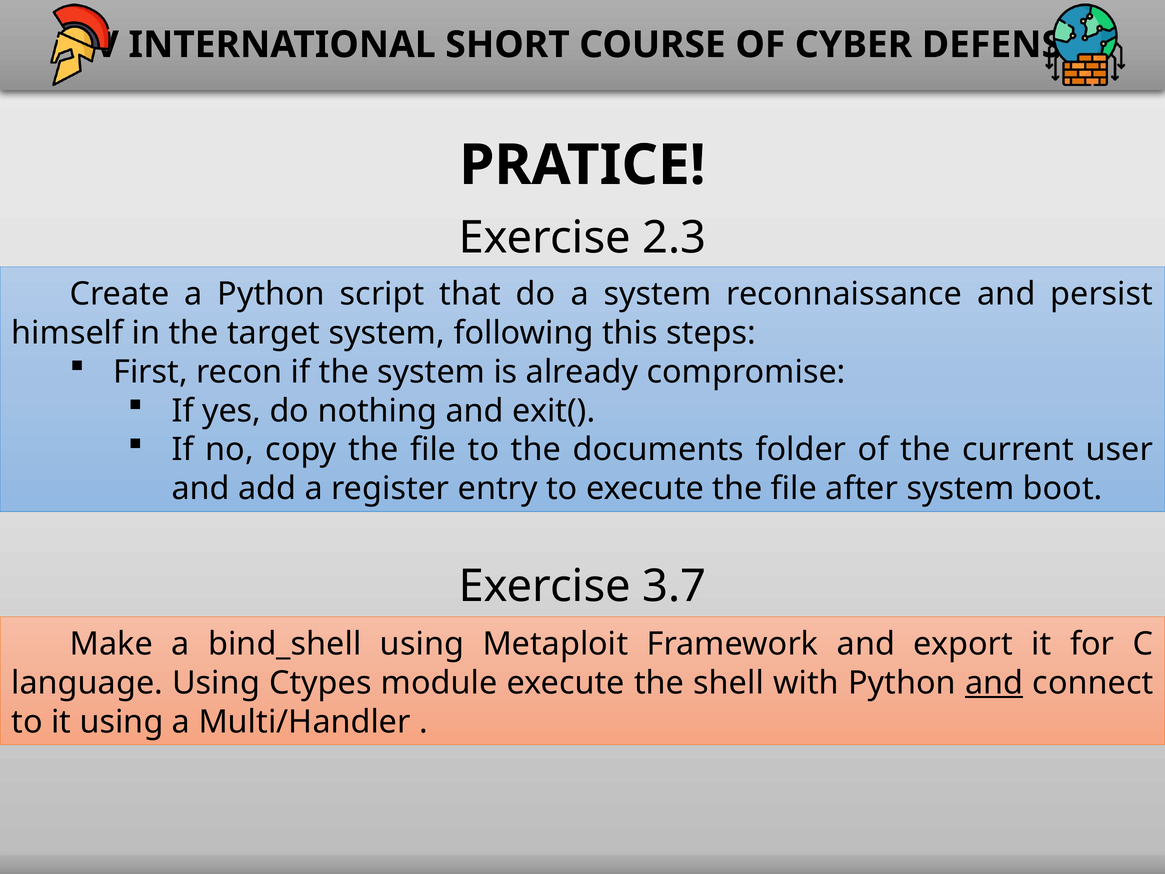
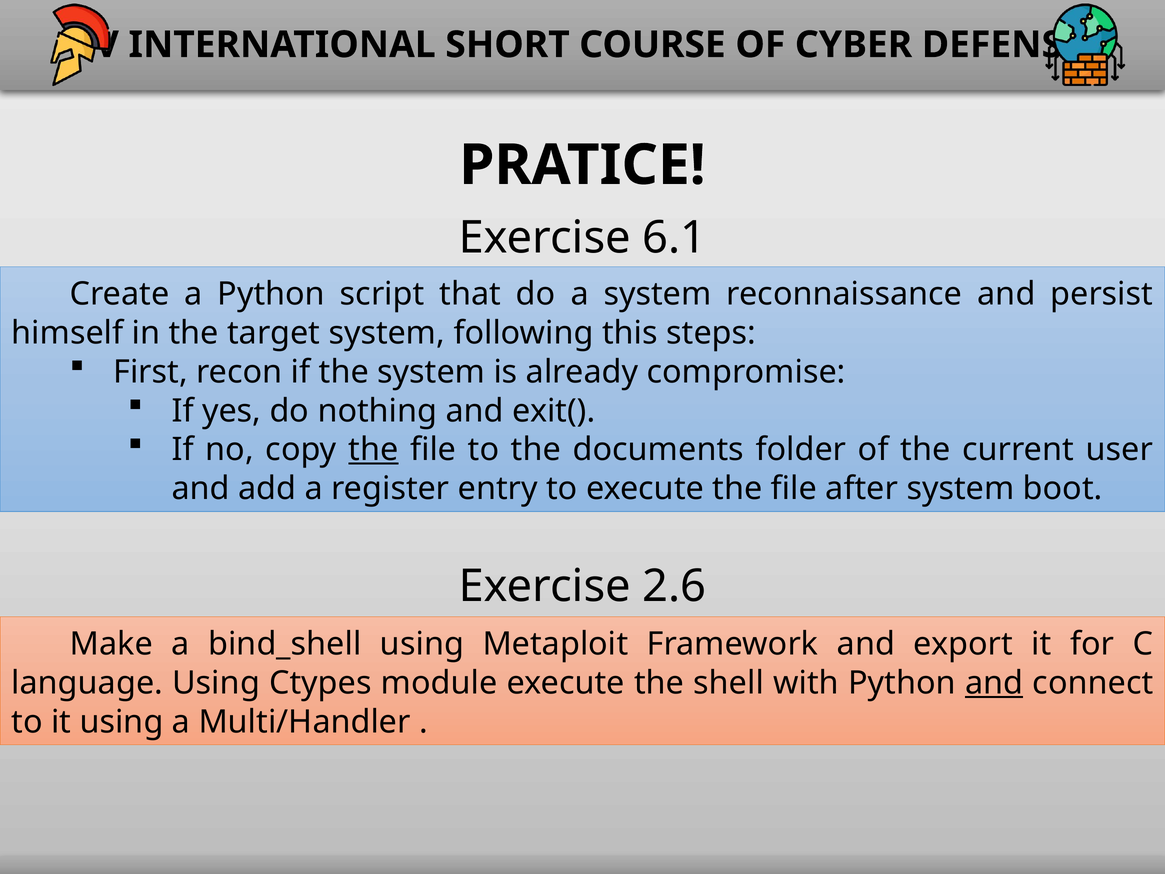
2.3: 2.3 -> 6.1 (674, 238)
the underline: none -> present (373, 450)
3.7: 3.7 -> 2.6 (674, 586)
